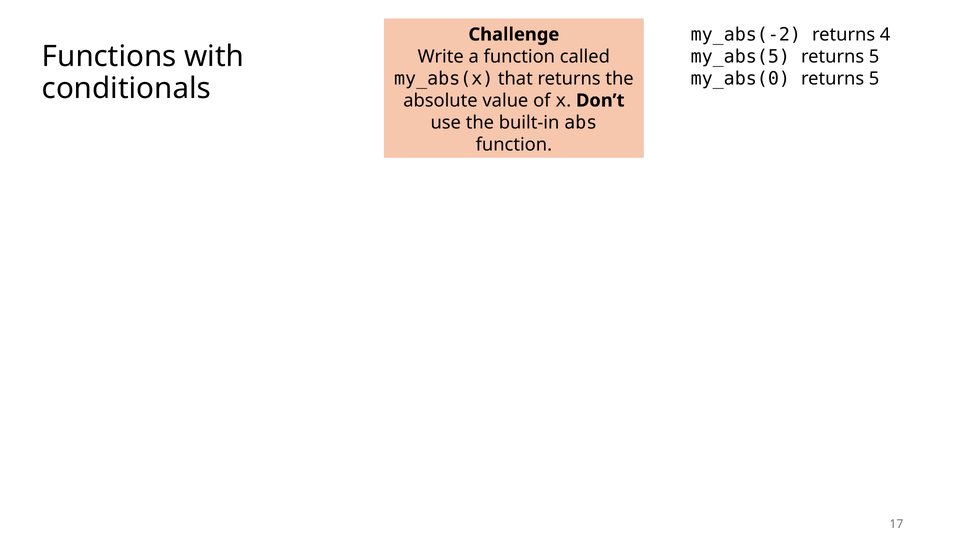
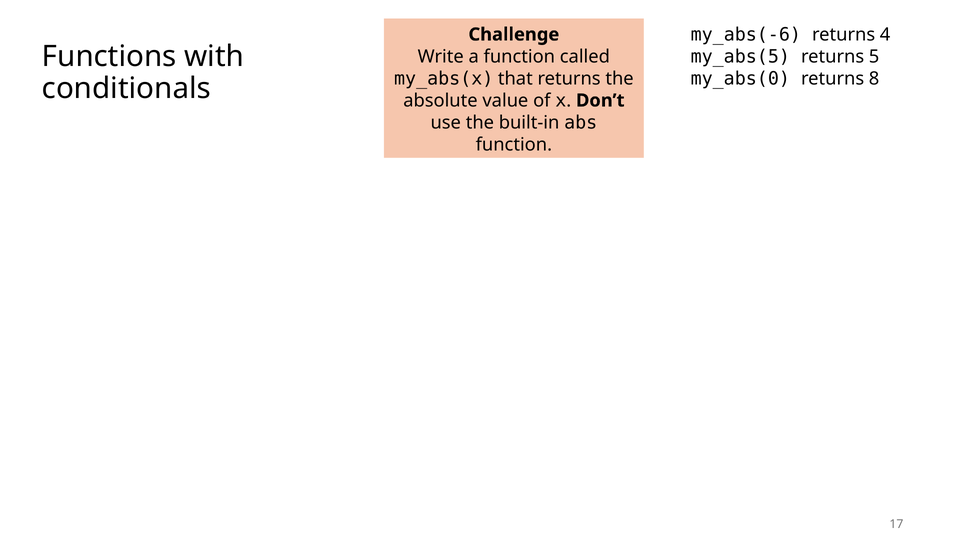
my_abs(-2: my_abs(-2 -> my_abs(-6 (746, 35)
my_abs(0 returns 5: 5 -> 8 (874, 79)
